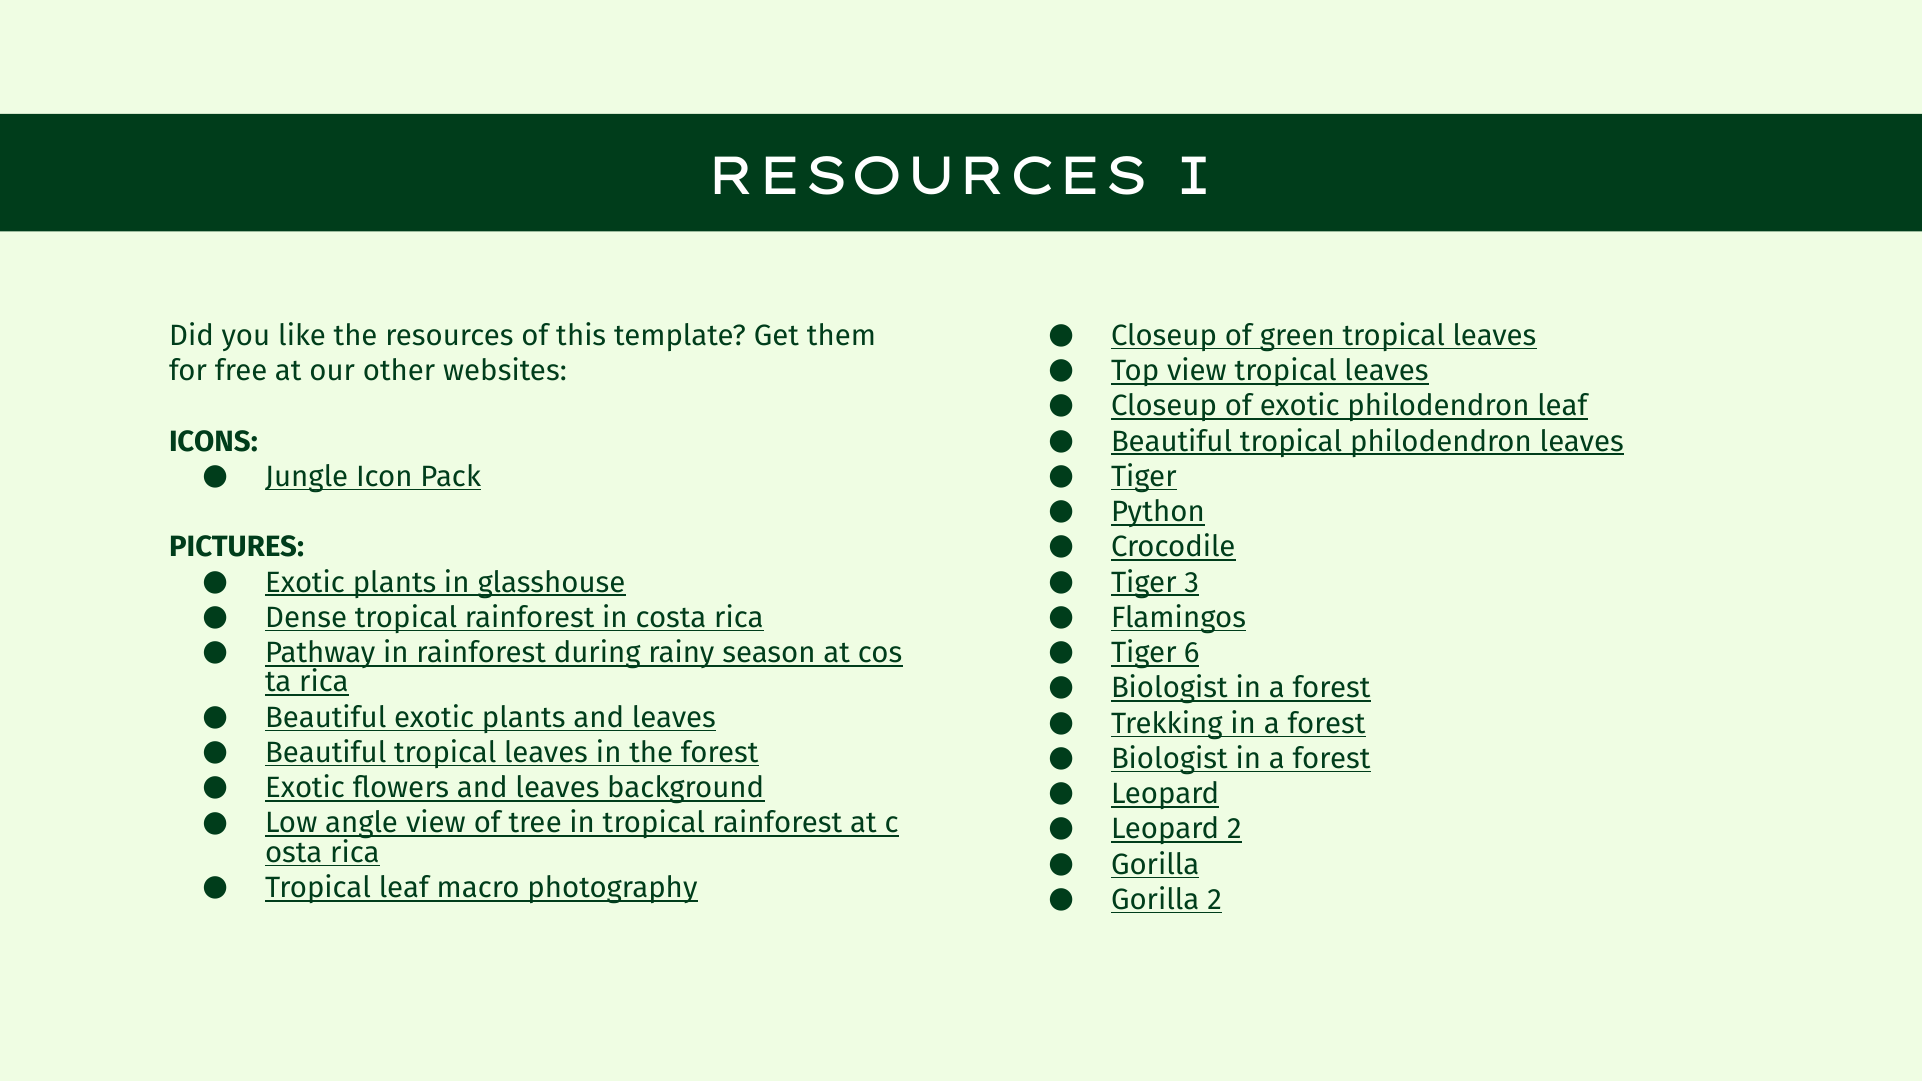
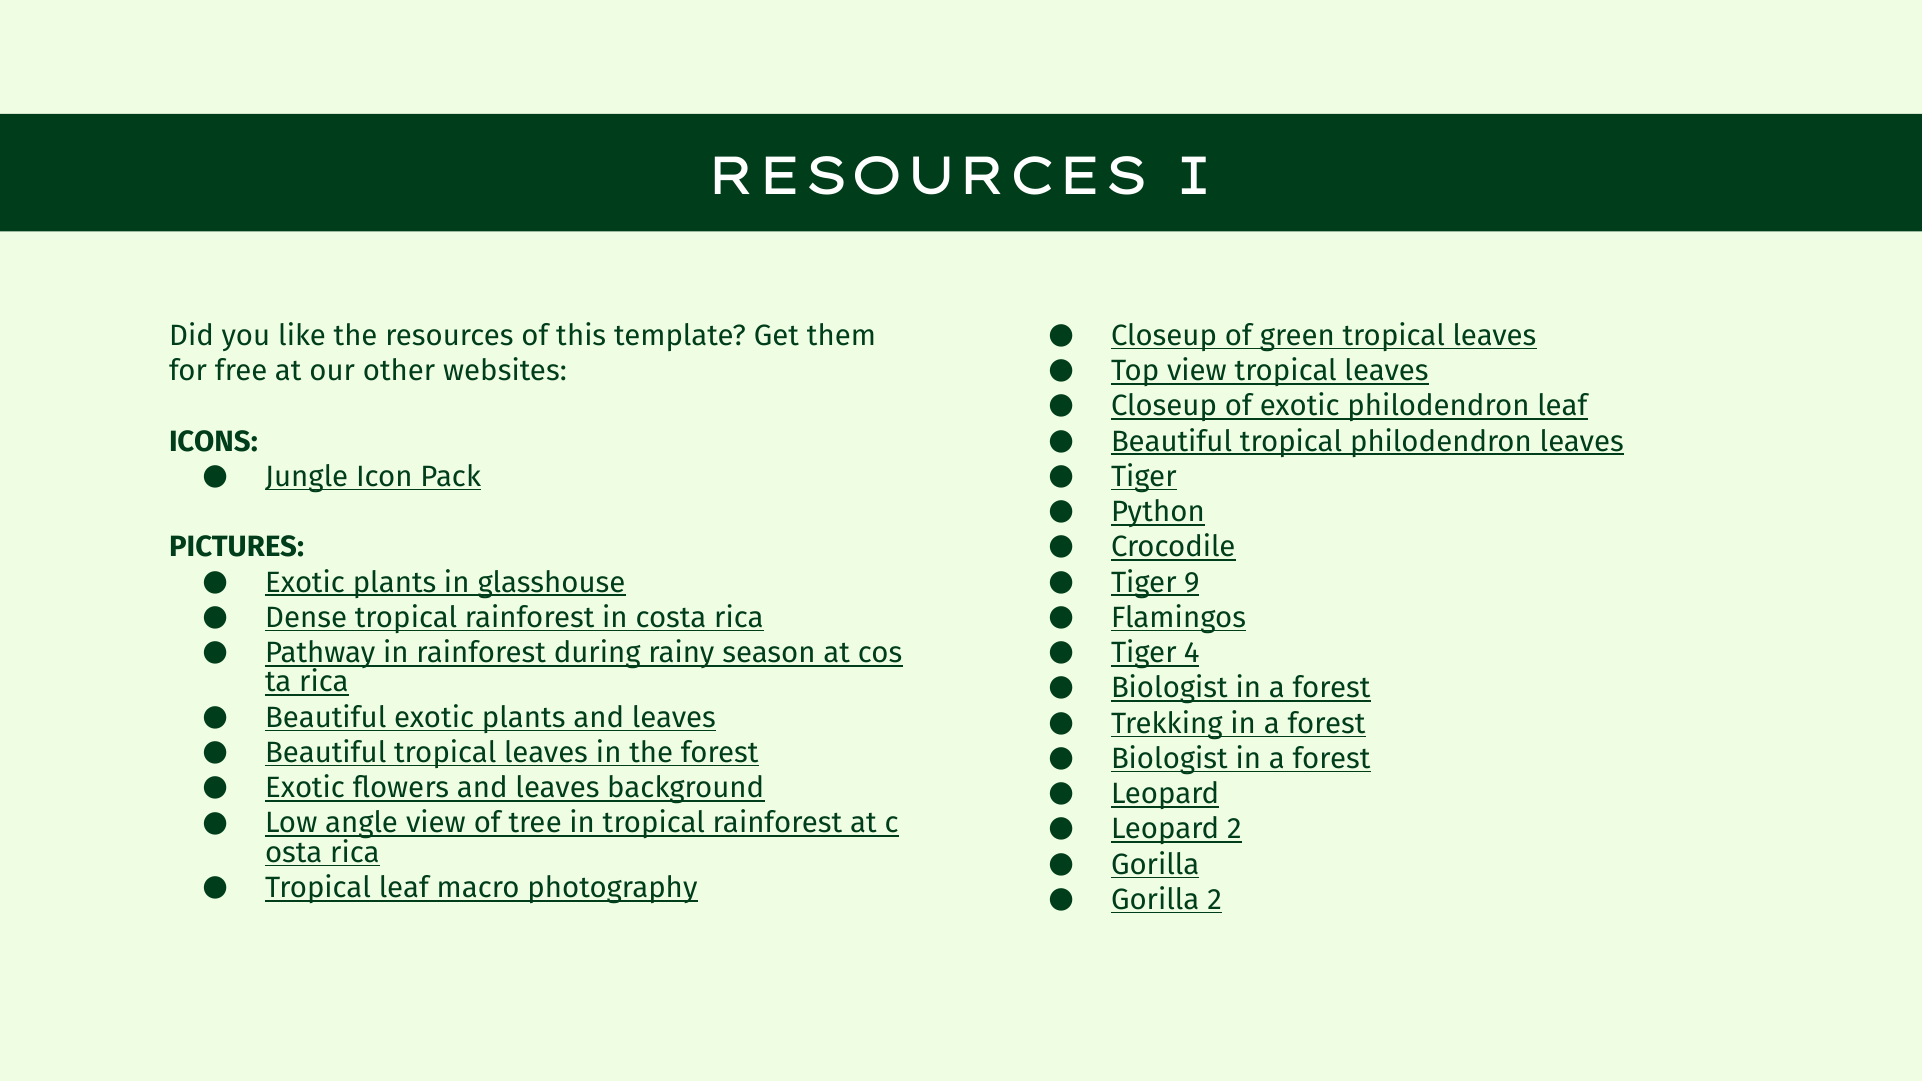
3: 3 -> 9 (1192, 582)
6: 6 -> 4 (1192, 653)
